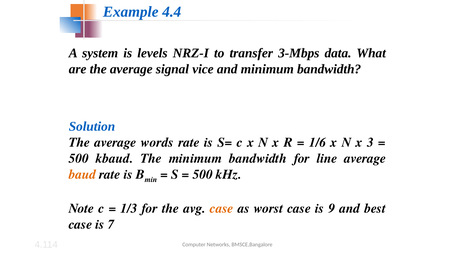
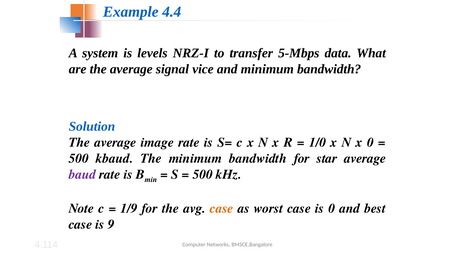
3-Mbps: 3-Mbps -> 5-Mbps (299, 53)
words: words -> image (157, 142)
1/6: 1/6 -> 1/0 (318, 142)
x 3: 3 -> 0 (370, 142)
line: line -> star (327, 158)
baud colour: orange -> purple (82, 174)
1/3: 1/3 -> 1/9 (129, 208)
is 9: 9 -> 0 (332, 208)
7: 7 -> 9 (111, 224)
